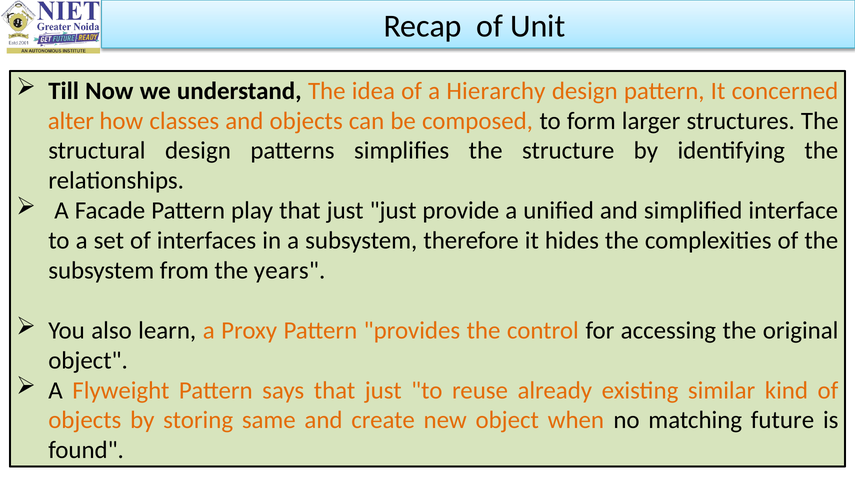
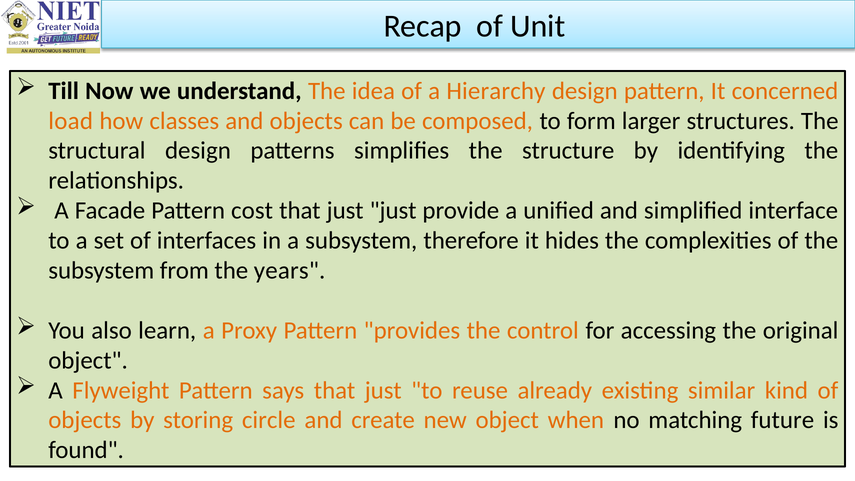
alter: alter -> load (71, 121)
play: play -> cost (252, 211)
same: same -> circle (269, 420)
